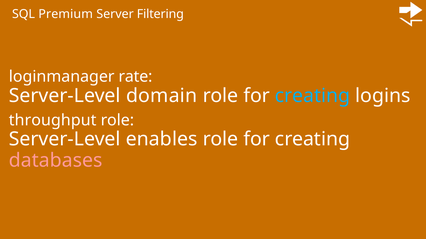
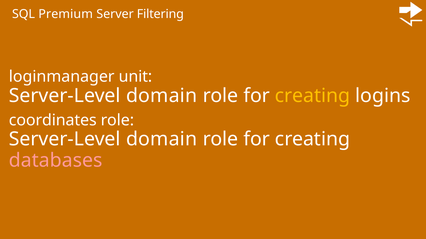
rate: rate -> unit (135, 77)
creating colour: light blue -> yellow (313, 96)
throughput: throughput -> coordinates (53, 120)
enables: enables -> domain (162, 140)
